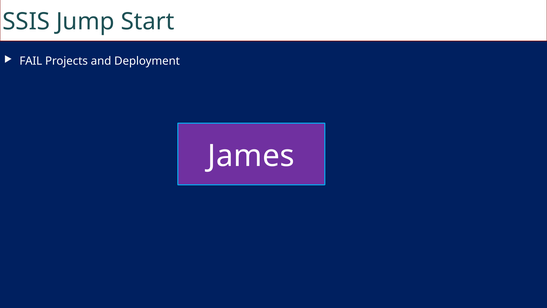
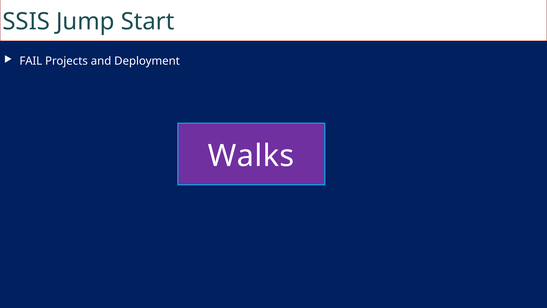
James: James -> Walks (251, 156)
